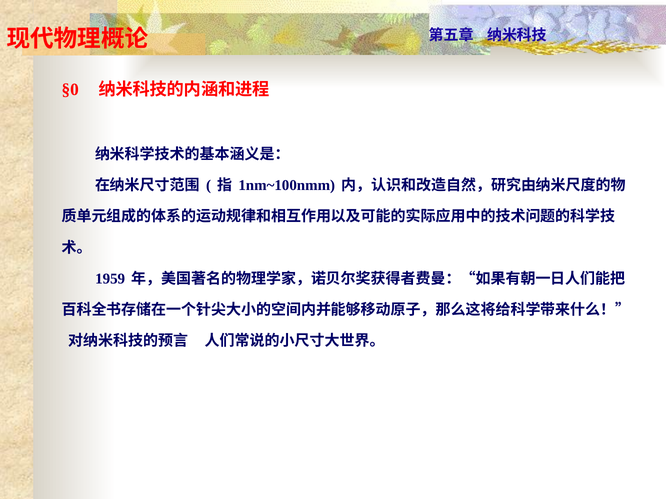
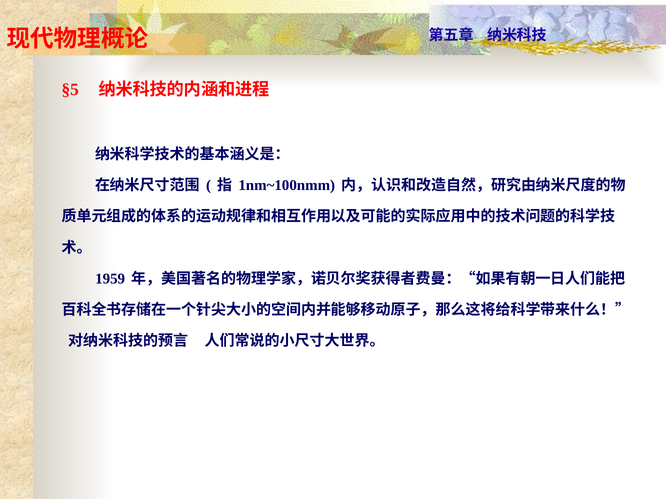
§0: §0 -> §5 (70, 90)
